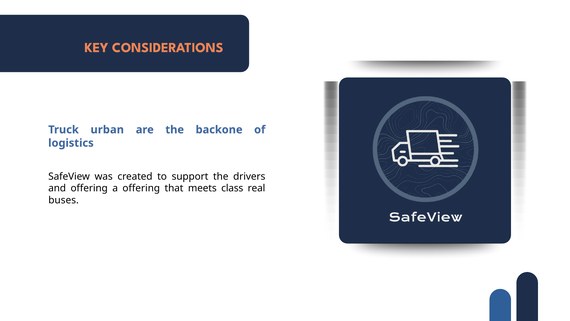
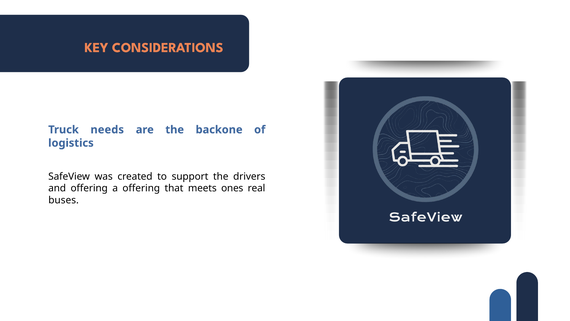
urban: urban -> needs (107, 130)
class: class -> ones (232, 188)
